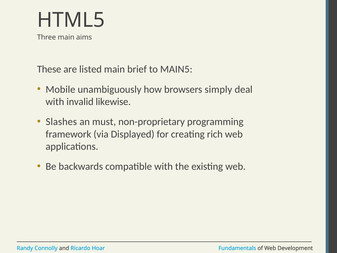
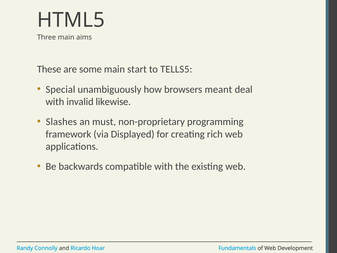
listed: listed -> some (91, 69)
brief: brief -> start (137, 69)
MAIN5: MAIN5 -> TELLS5 (176, 69)
Mobile: Mobile -> Special (60, 89)
simply: simply -> meant (218, 89)
